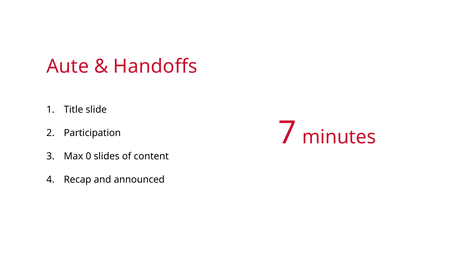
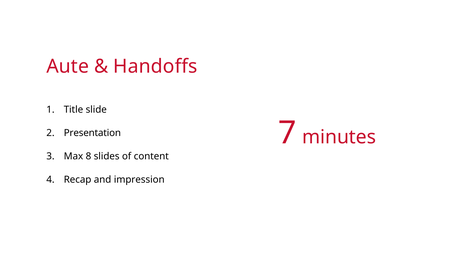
Participation: Participation -> Presentation (92, 133)
0: 0 -> 8 (88, 156)
announced: announced -> impression (139, 179)
